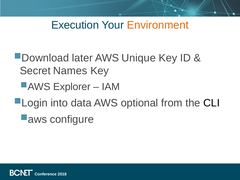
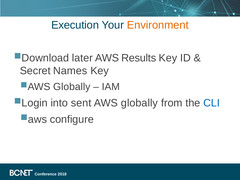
Unique: Unique -> Results (139, 58)
Explorer: Explorer -> Globally (72, 87)
data: data -> sent (81, 103)
AWS optional: optional -> globally (139, 103)
CLI colour: black -> blue (212, 103)
